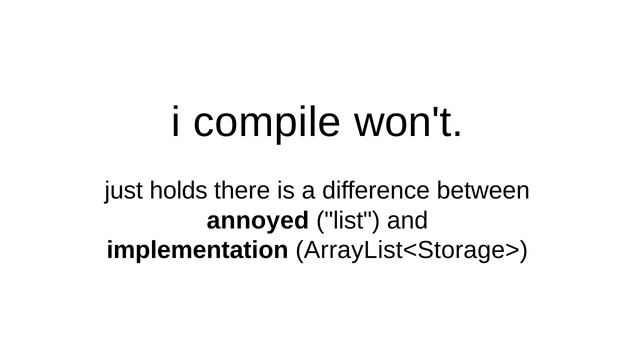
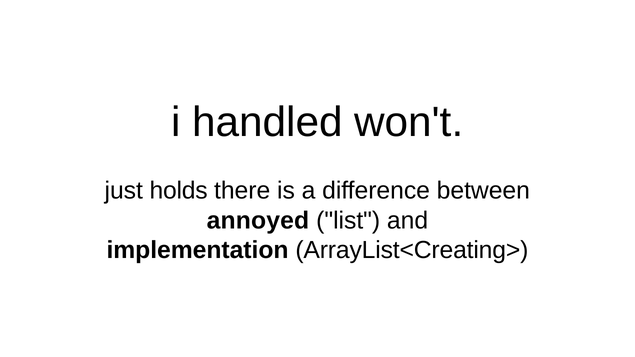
compile: compile -> handled (267, 122)
ArrayList<Storage>: ArrayList<Storage> -> ArrayList<Creating> (412, 250)
